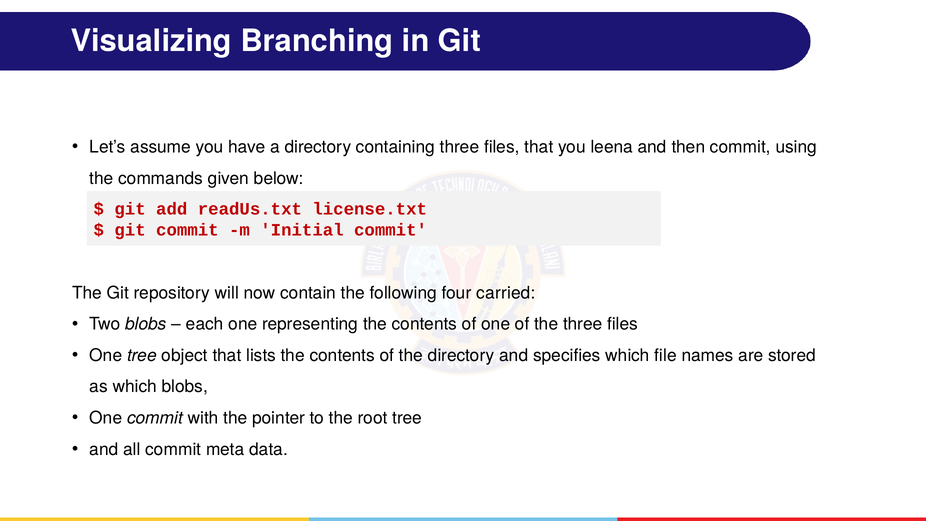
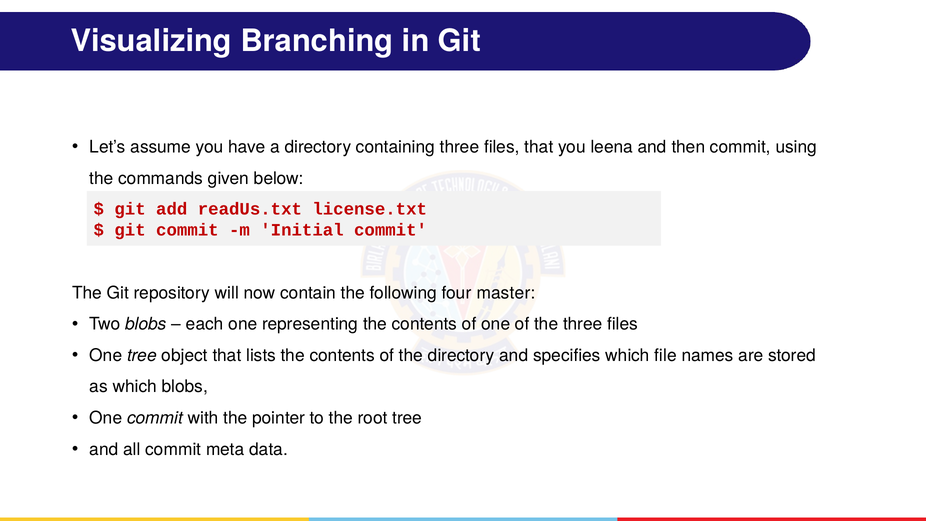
carried: carried -> master (506, 293)
